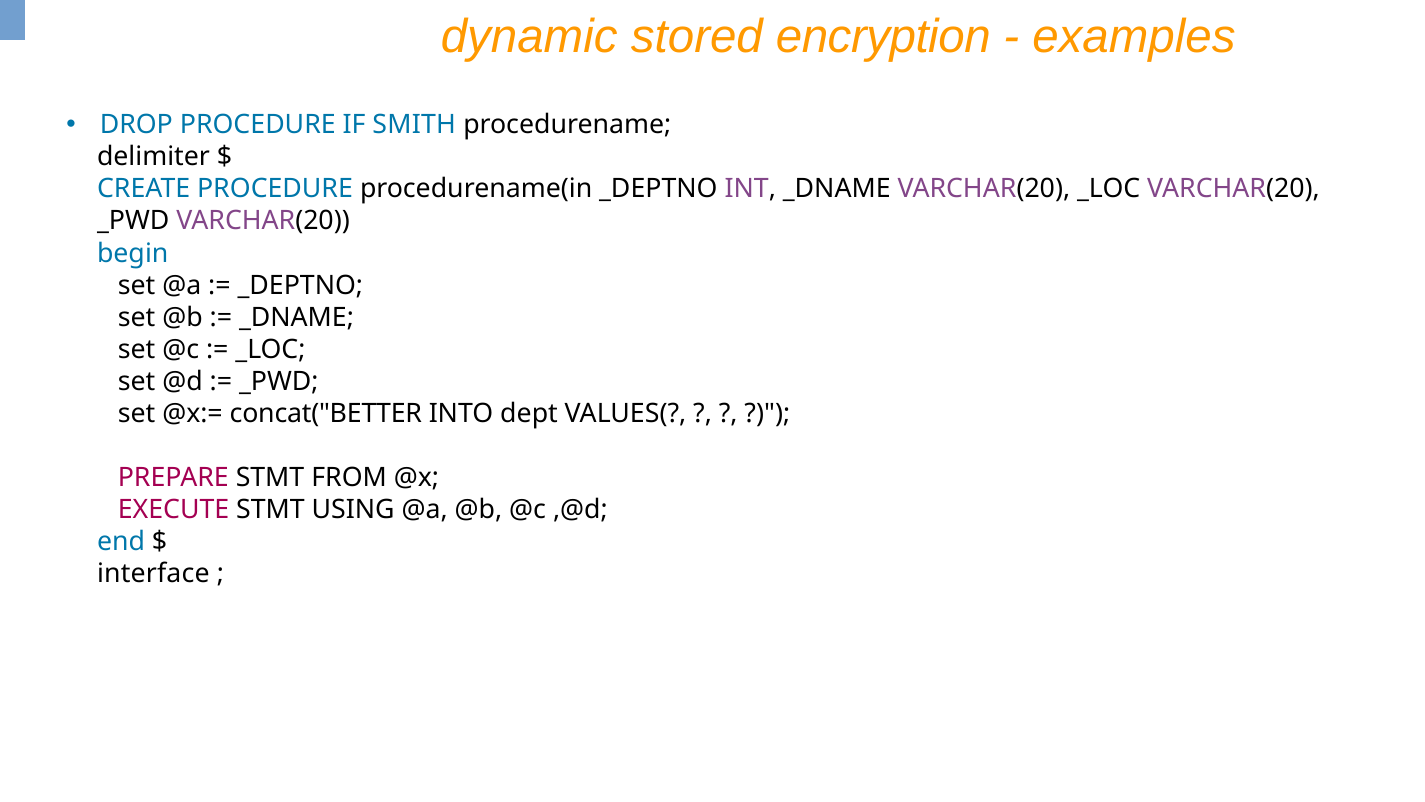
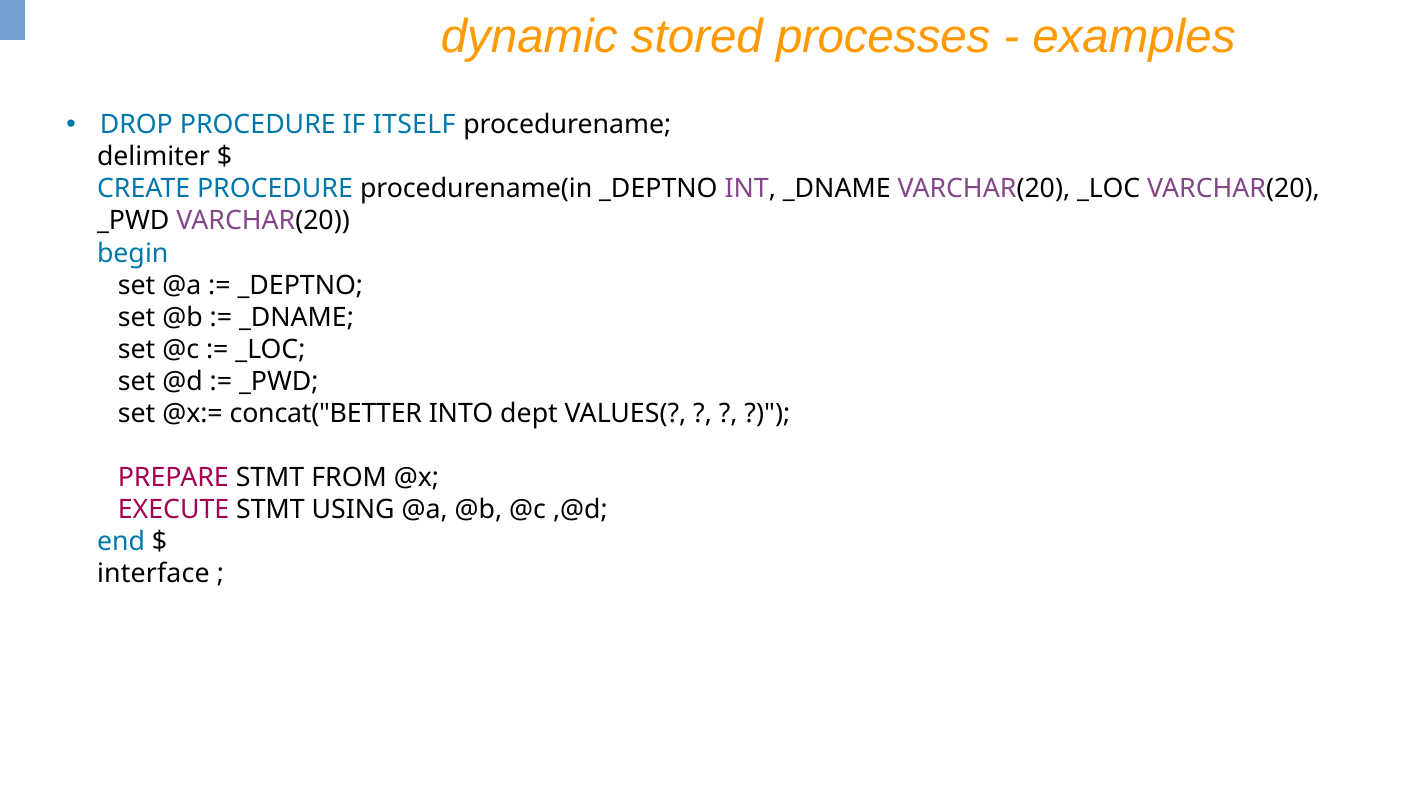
encryption: encryption -> processes (883, 37)
SMITH: SMITH -> ITSELF (414, 125)
